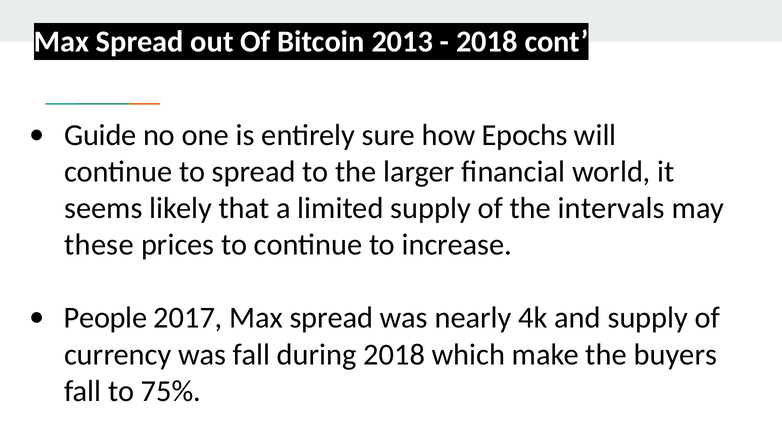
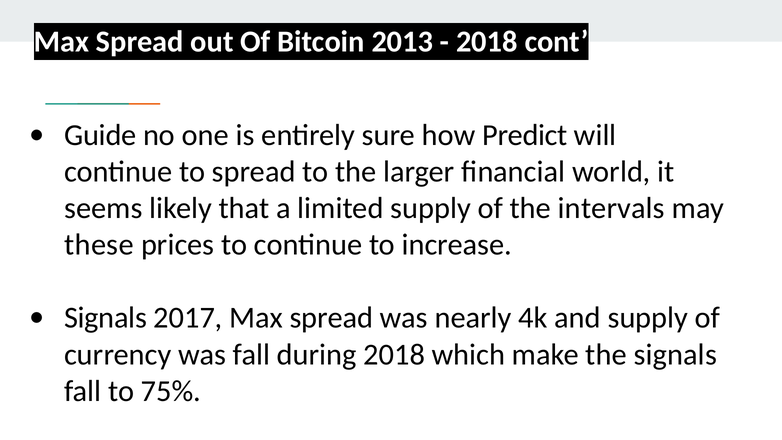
Epochs: Epochs -> Predict (525, 135)
People: People -> Signals (106, 318)
the buyers: buyers -> signals (675, 354)
